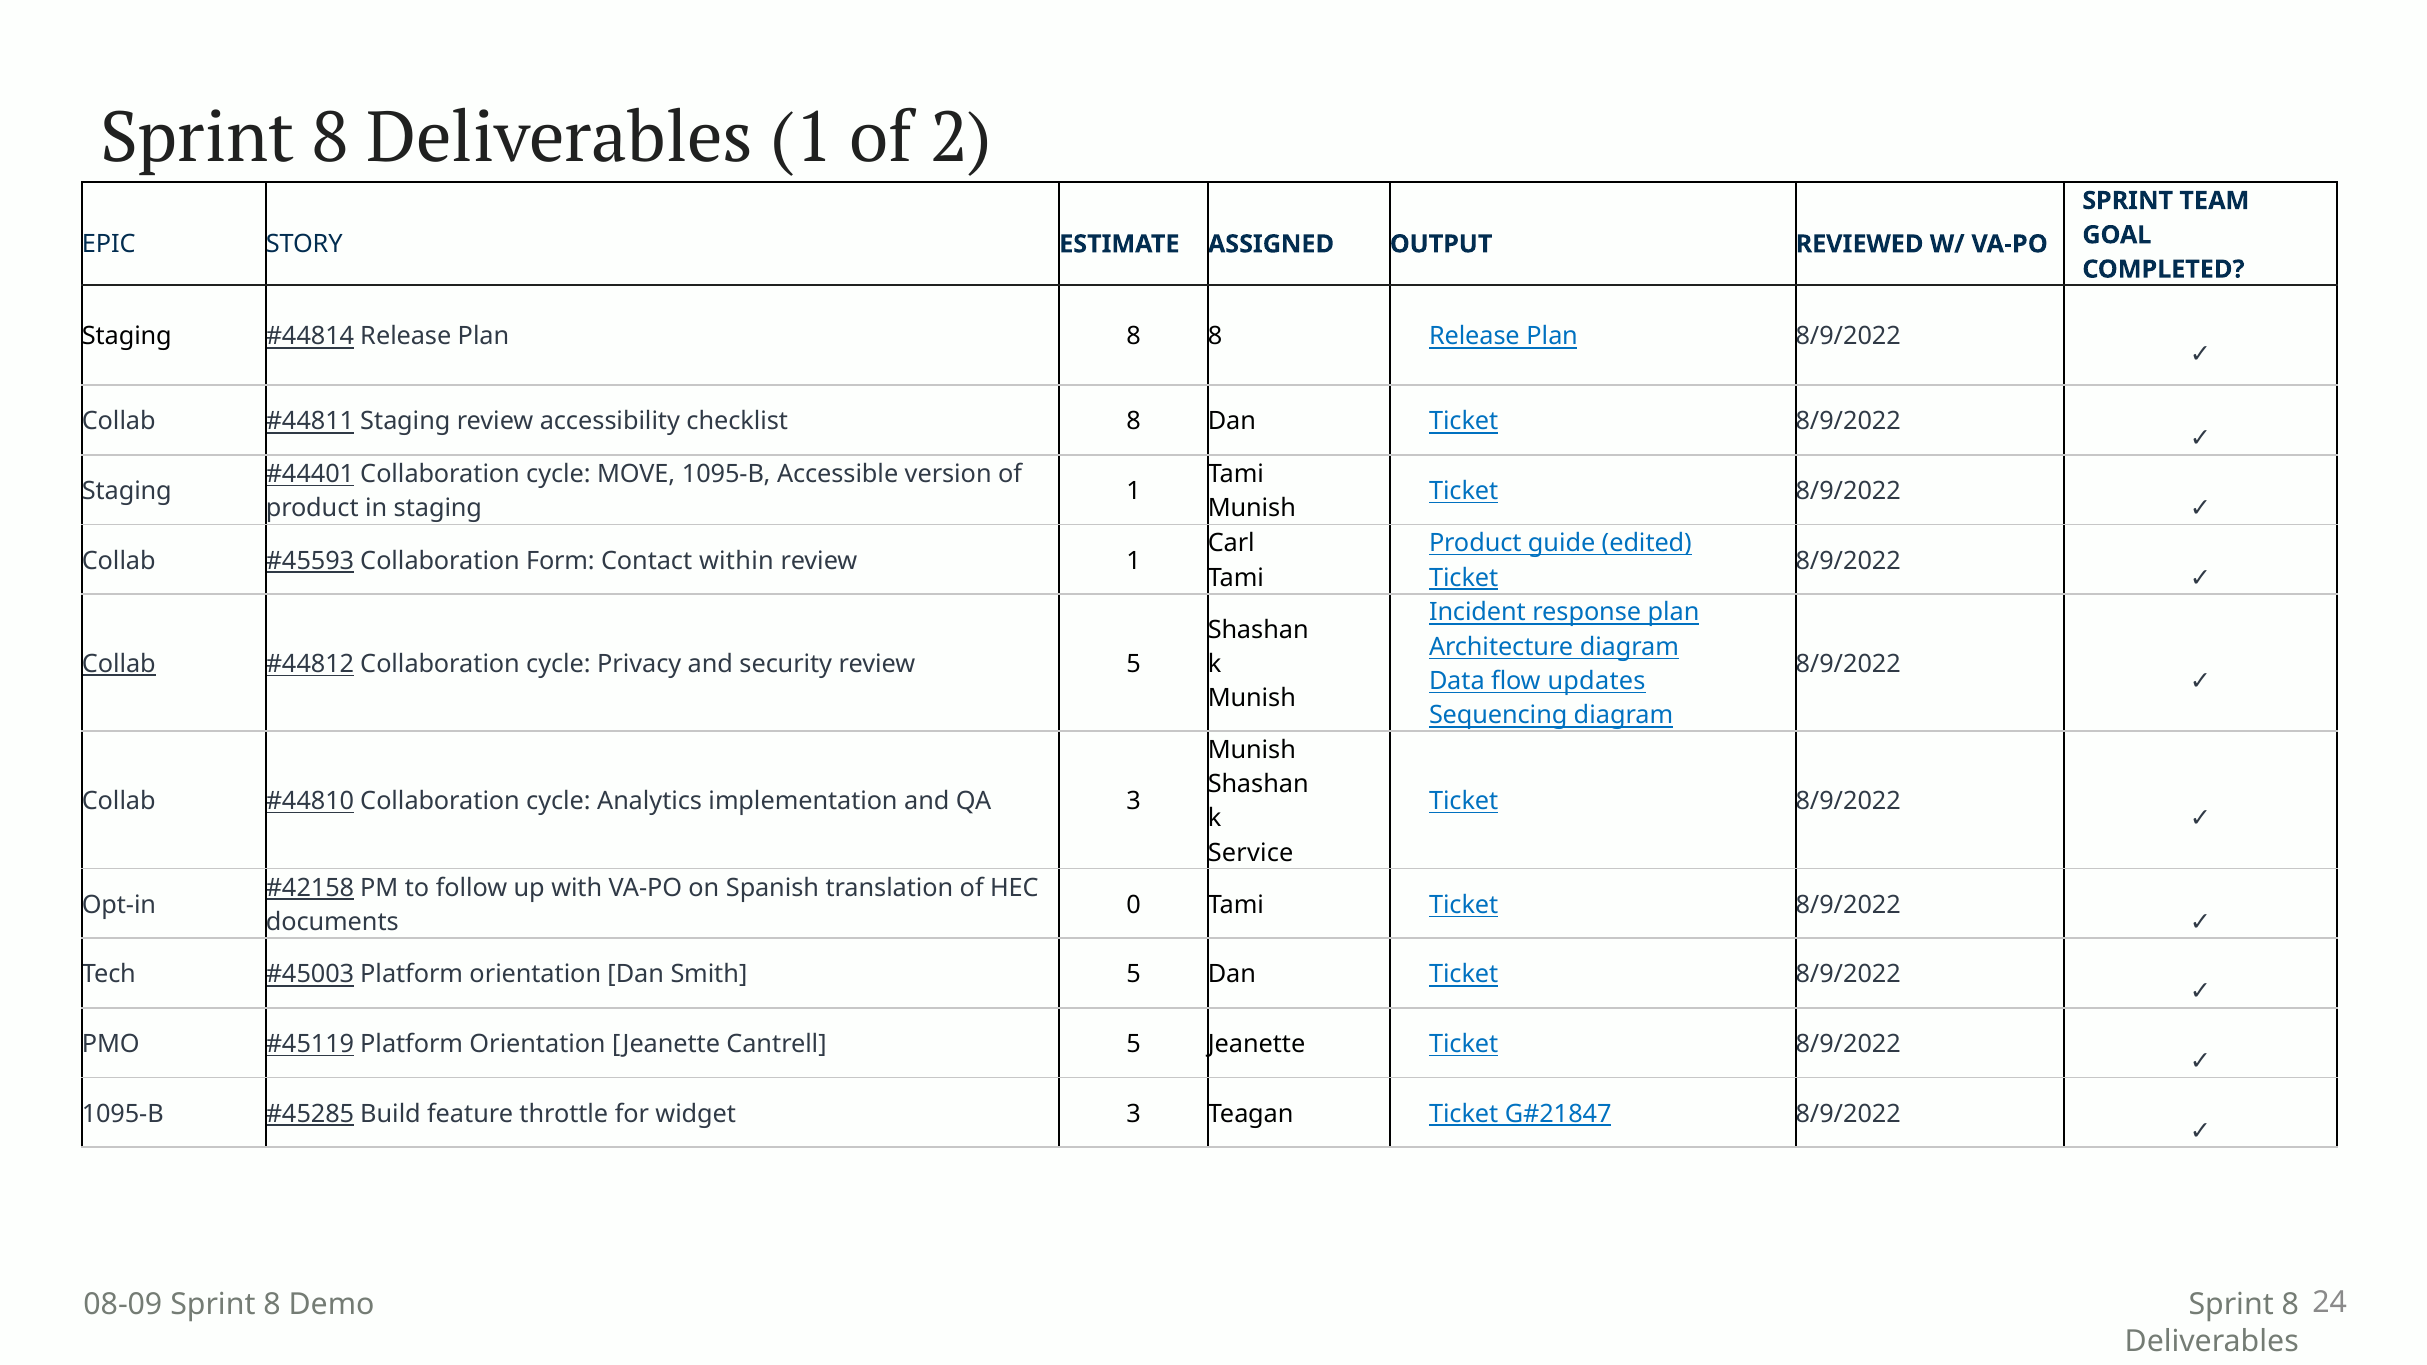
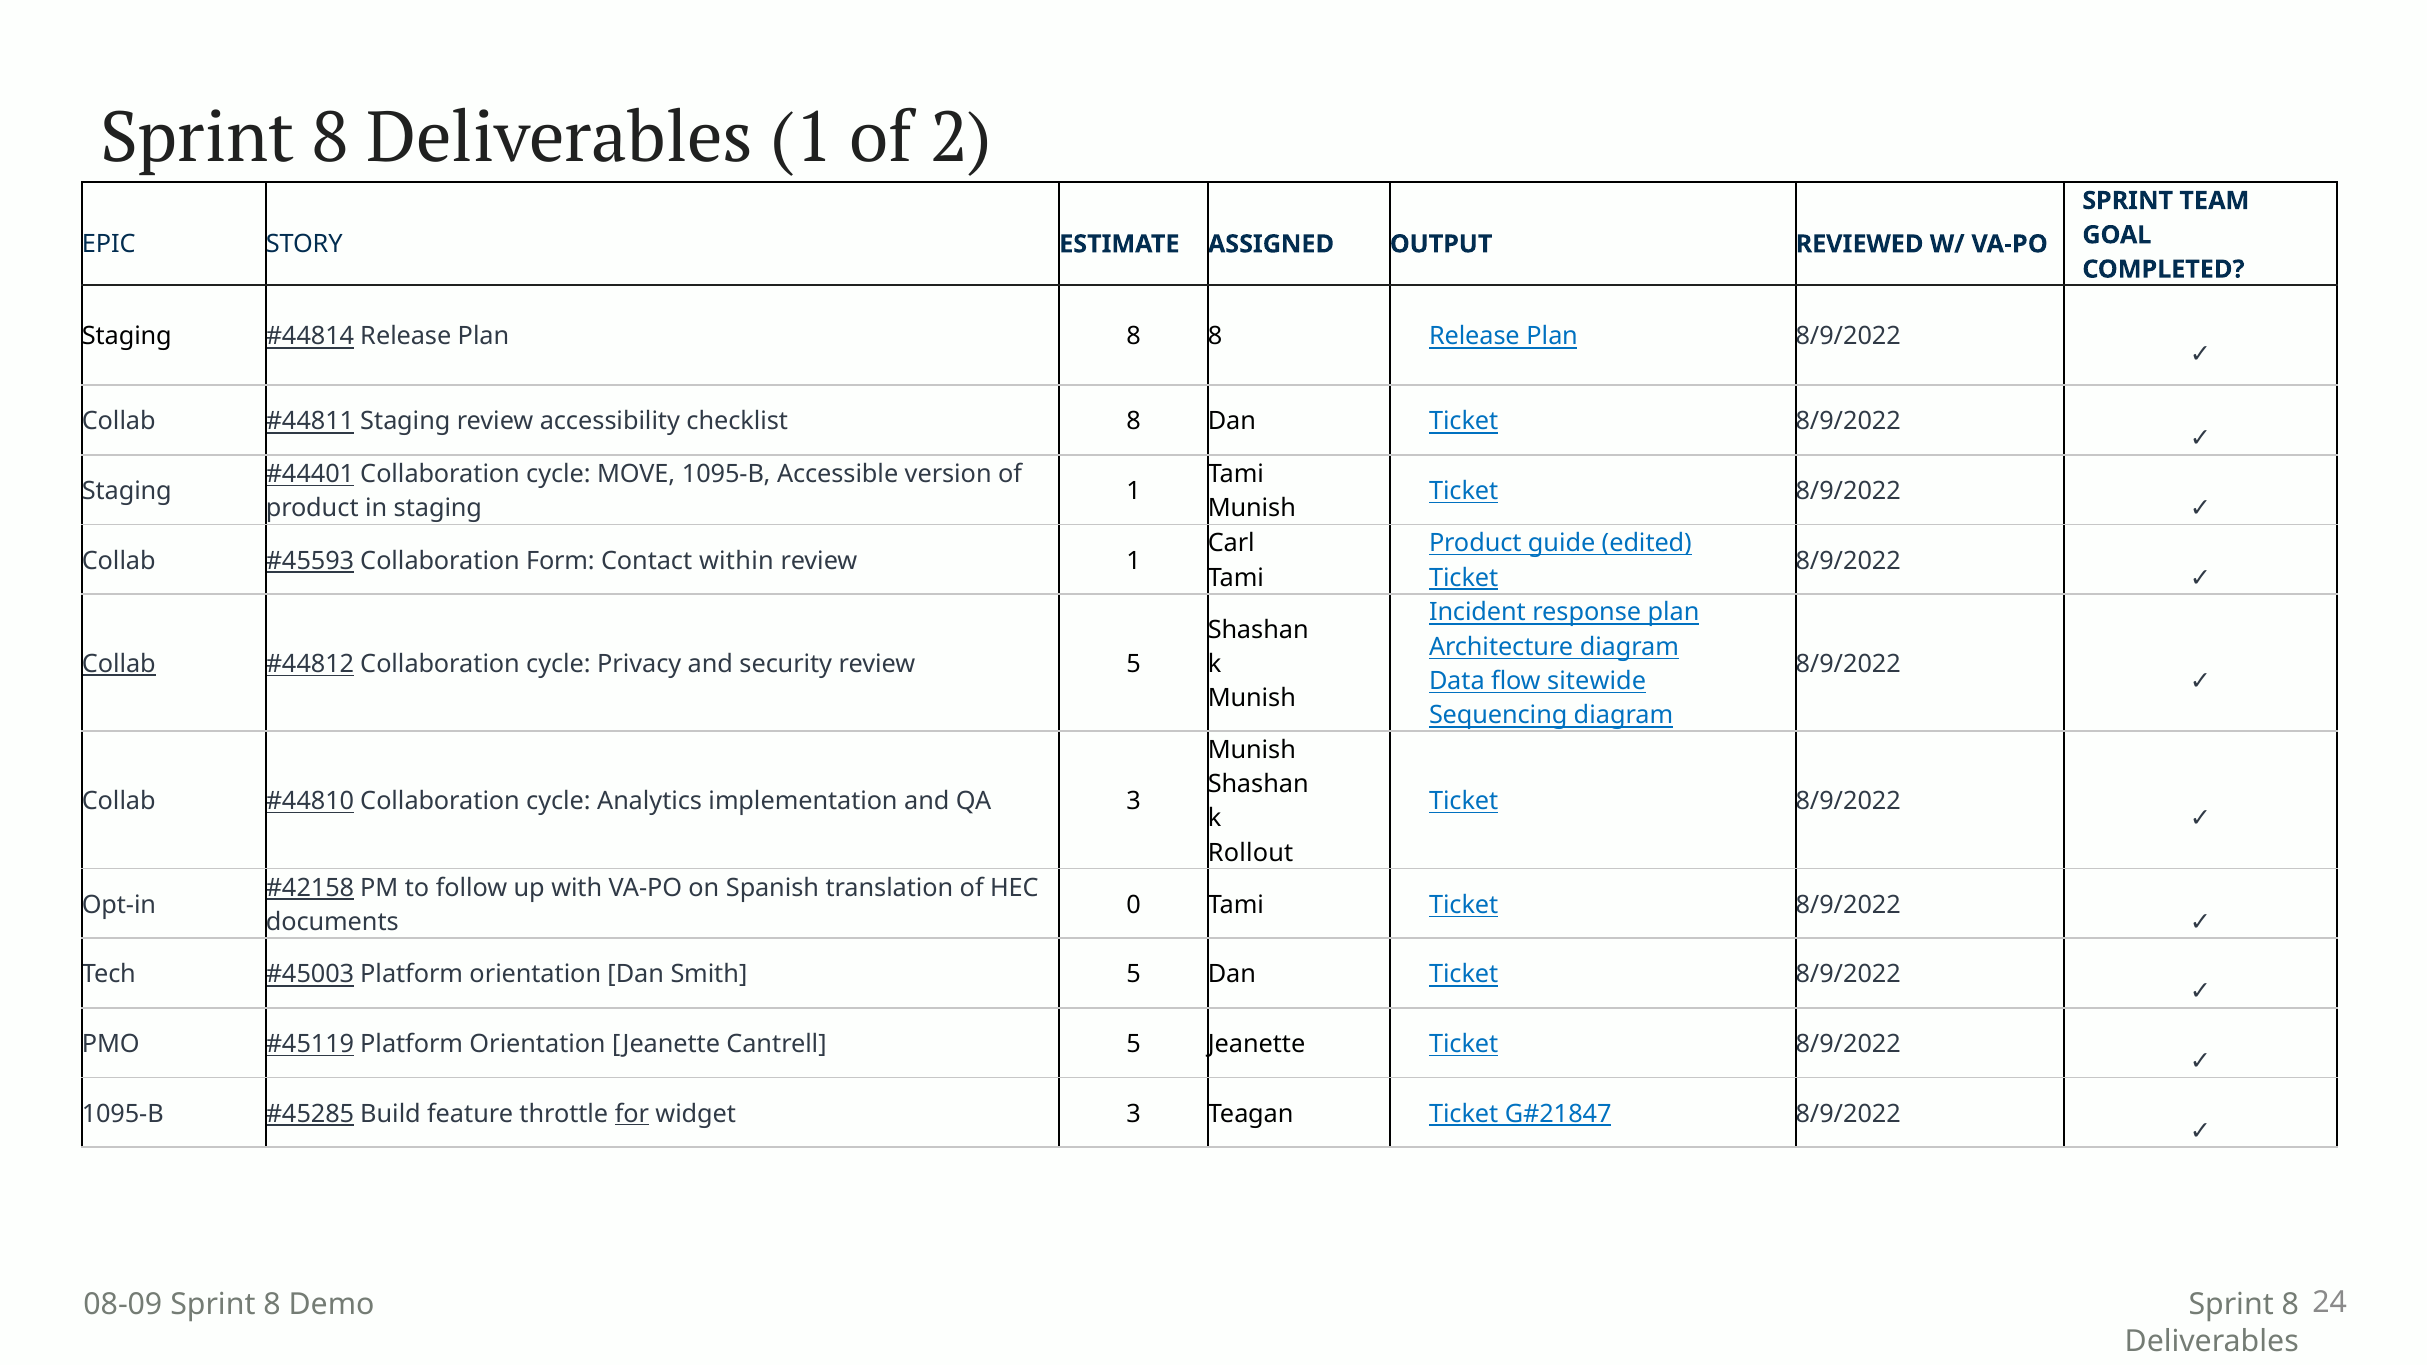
updates: updates -> sitewide (1597, 681)
Service: Service -> Rollout (1251, 853)
for underline: none -> present (632, 1114)
